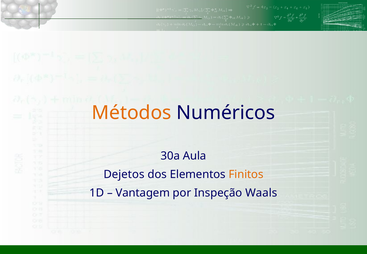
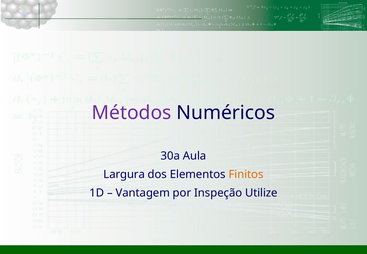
Métodos colour: orange -> purple (132, 113)
Dejetos: Dejetos -> Largura (124, 174)
Waals: Waals -> Utilize (261, 193)
